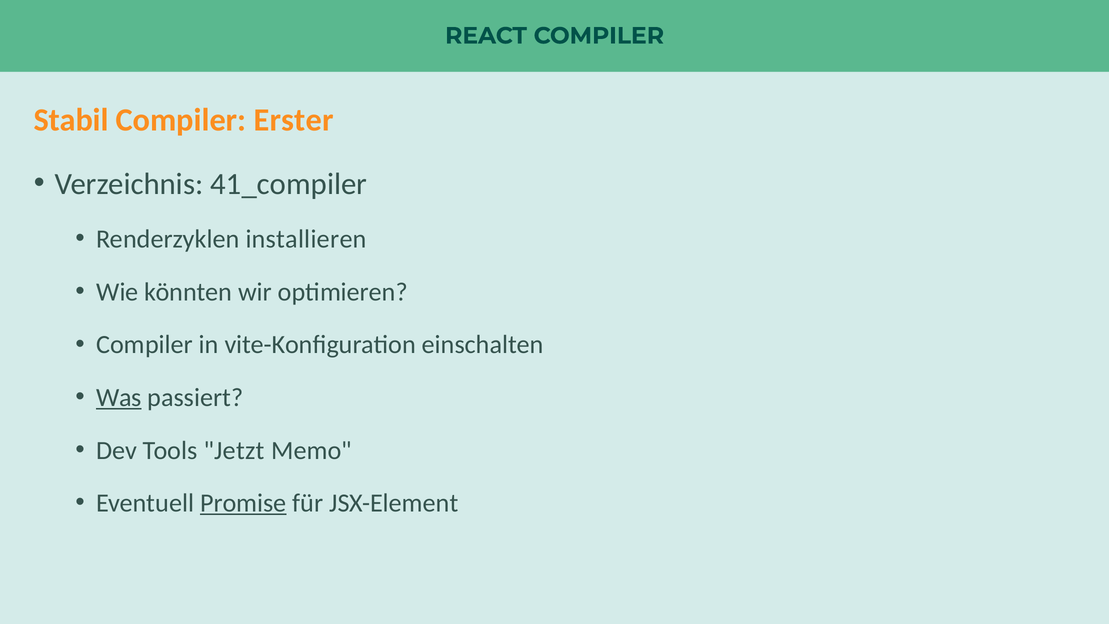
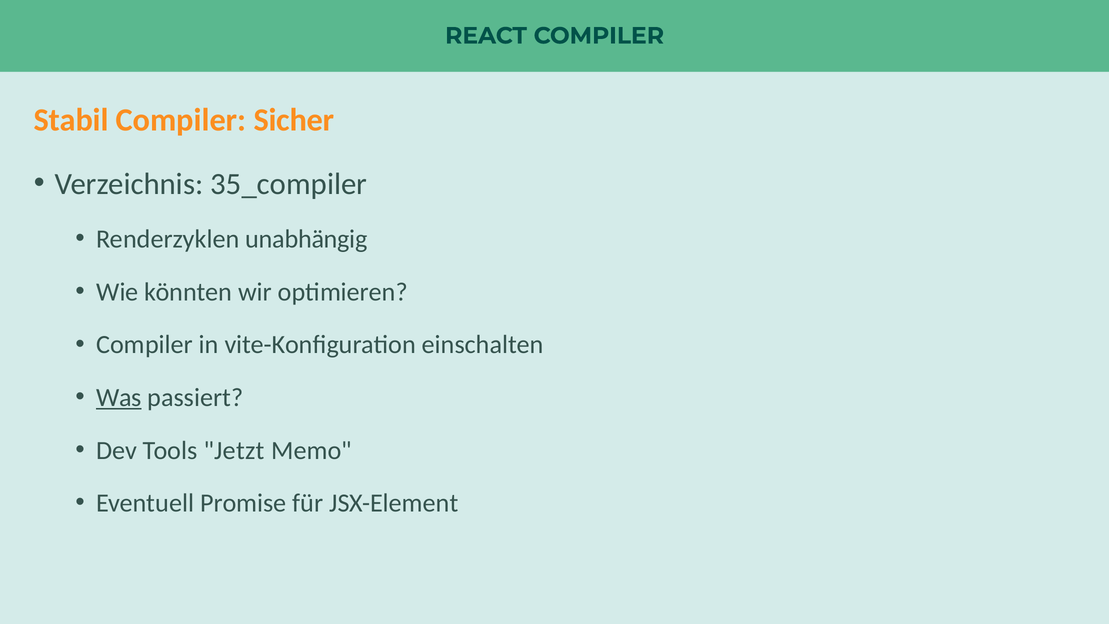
Erster: Erster -> Sicher (294, 120)
41_compiler: 41_compiler -> 35_compiler (289, 184)
installieren: installieren -> unabhängig (306, 239)
Promise underline: present -> none (243, 503)
